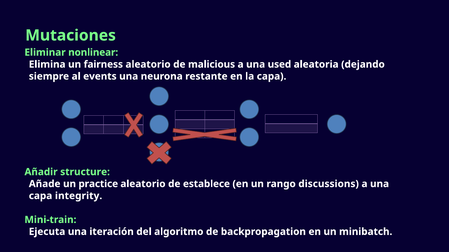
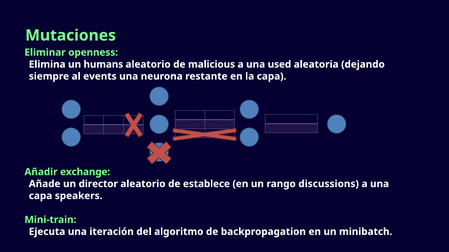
nonlinear: nonlinear -> openness (93, 53)
fairness: fairness -> humans (103, 64)
structure: structure -> exchange (85, 172)
practice: practice -> director (98, 184)
integrity: integrity -> speakers (79, 196)
